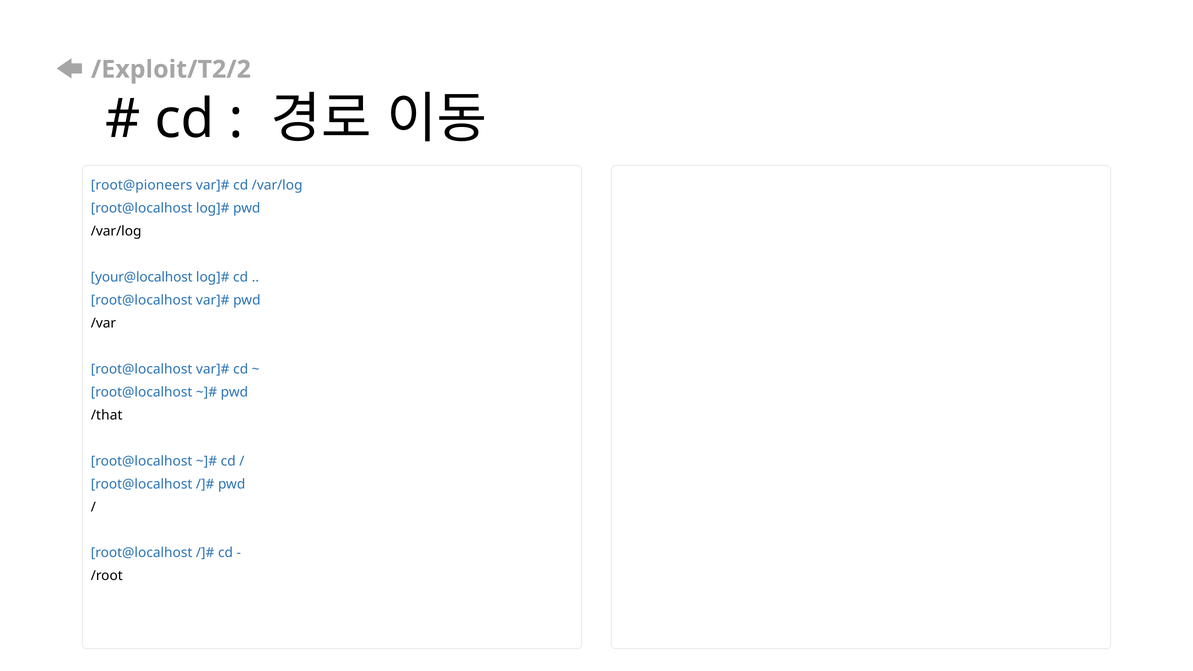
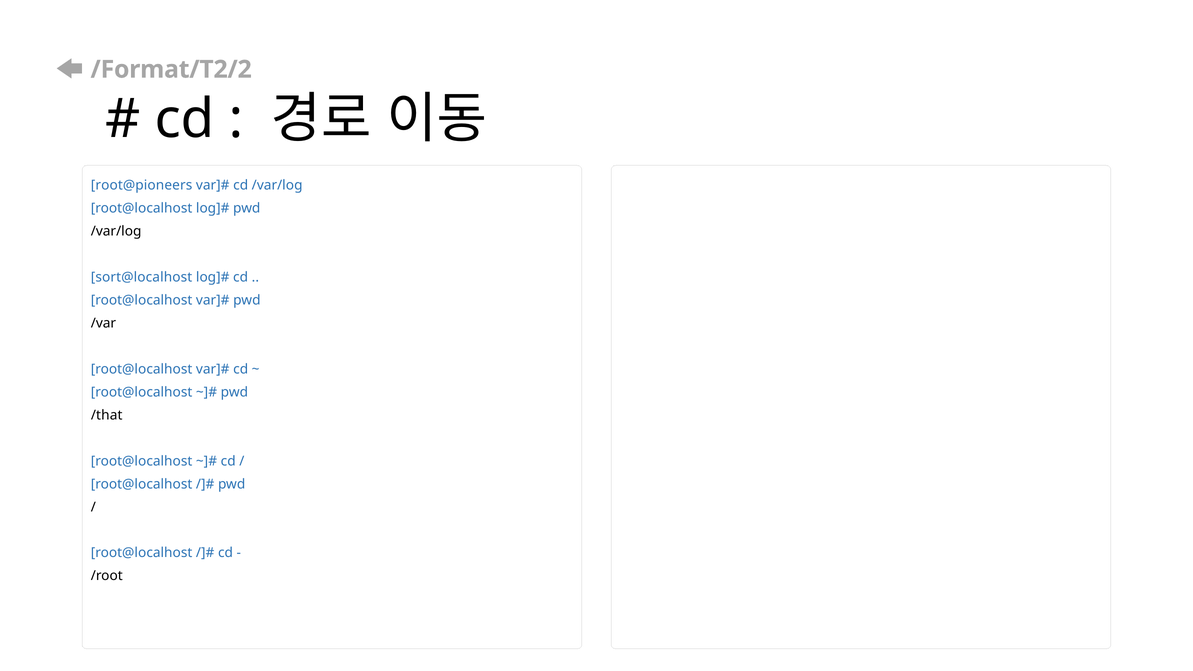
/Exploit/T2/2: /Exploit/T2/2 -> /Format/T2/2 (171, 69)
your@localhost: your@localhost -> sort@localhost (142, 277)
